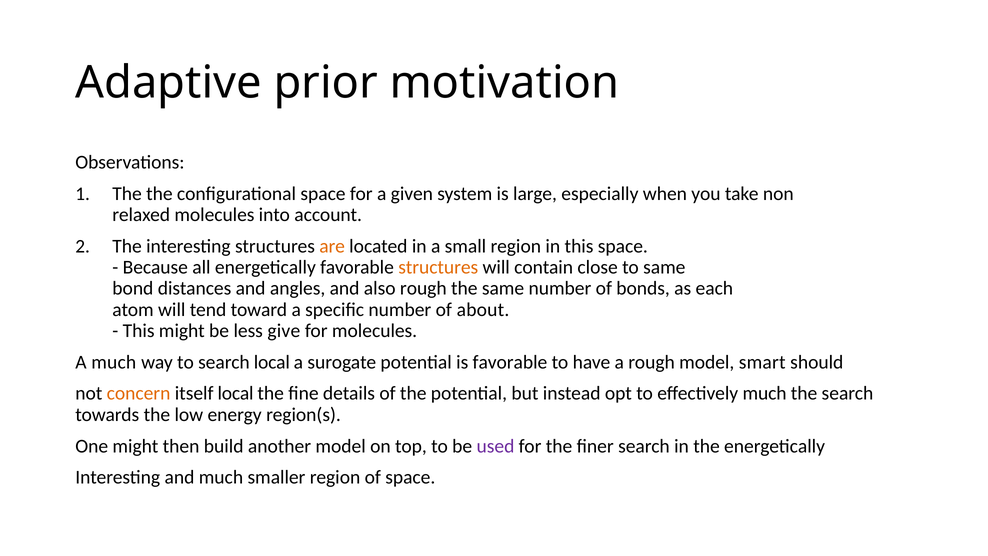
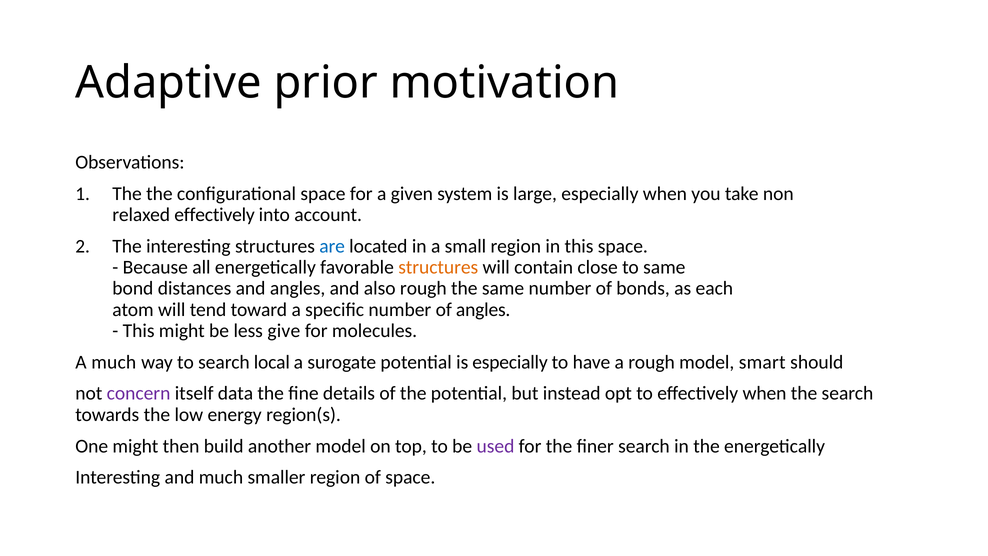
relaxed molecules: molecules -> effectively (215, 215)
are colour: orange -> blue (332, 246)
of about: about -> angles (483, 309)
is favorable: favorable -> especially (510, 362)
concern colour: orange -> purple (139, 393)
itself local: local -> data (235, 393)
effectively much: much -> when (765, 393)
